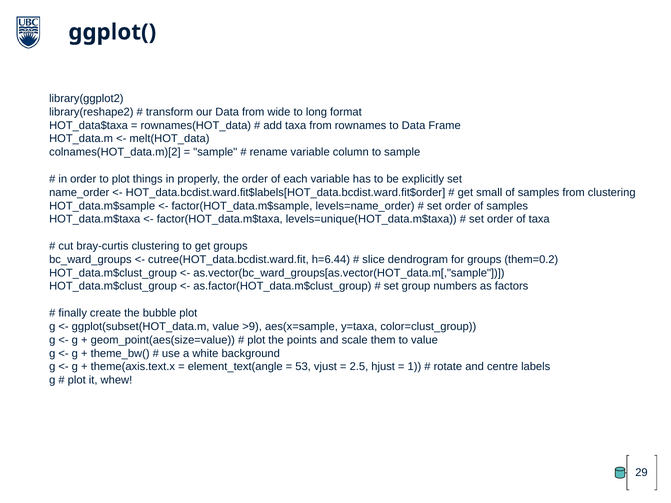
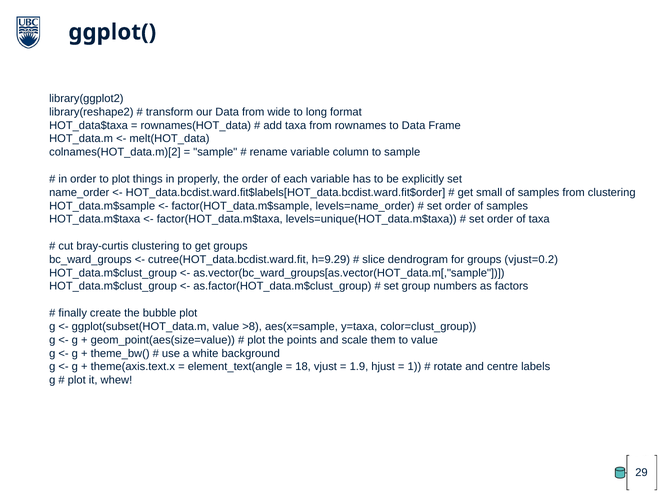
h=6.44: h=6.44 -> h=9.29 (331, 260)
them=0.2: them=0.2 -> vjust=0.2 (531, 260)
>9: >9 -> >8 (252, 327)
53: 53 -> 18 (303, 367)
2.5: 2.5 -> 1.9 (359, 367)
